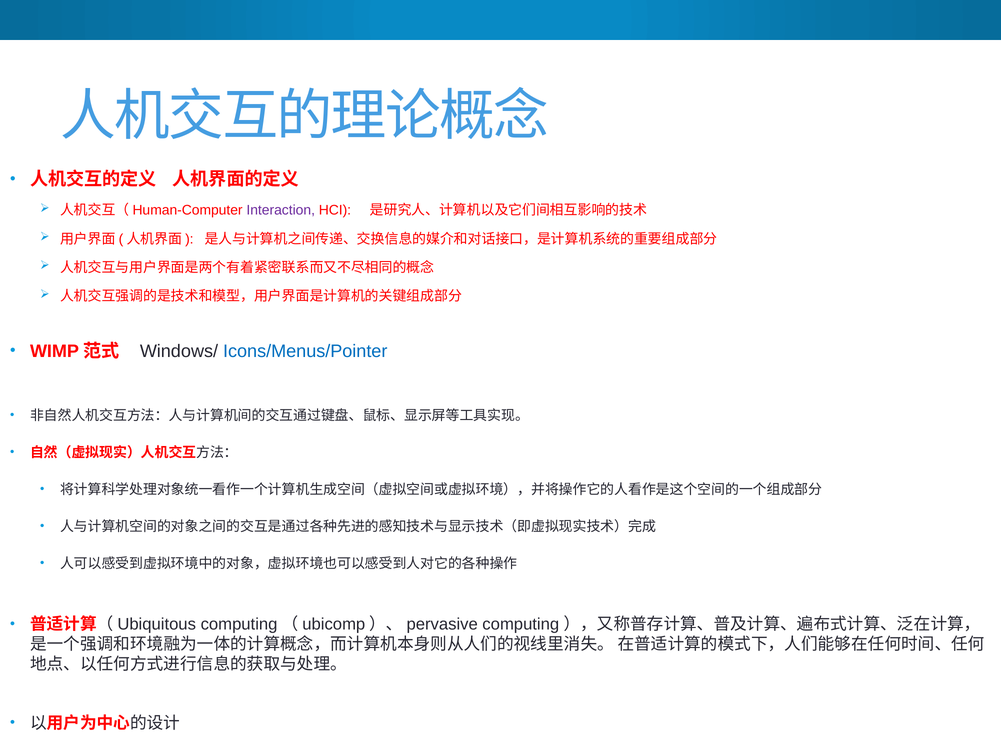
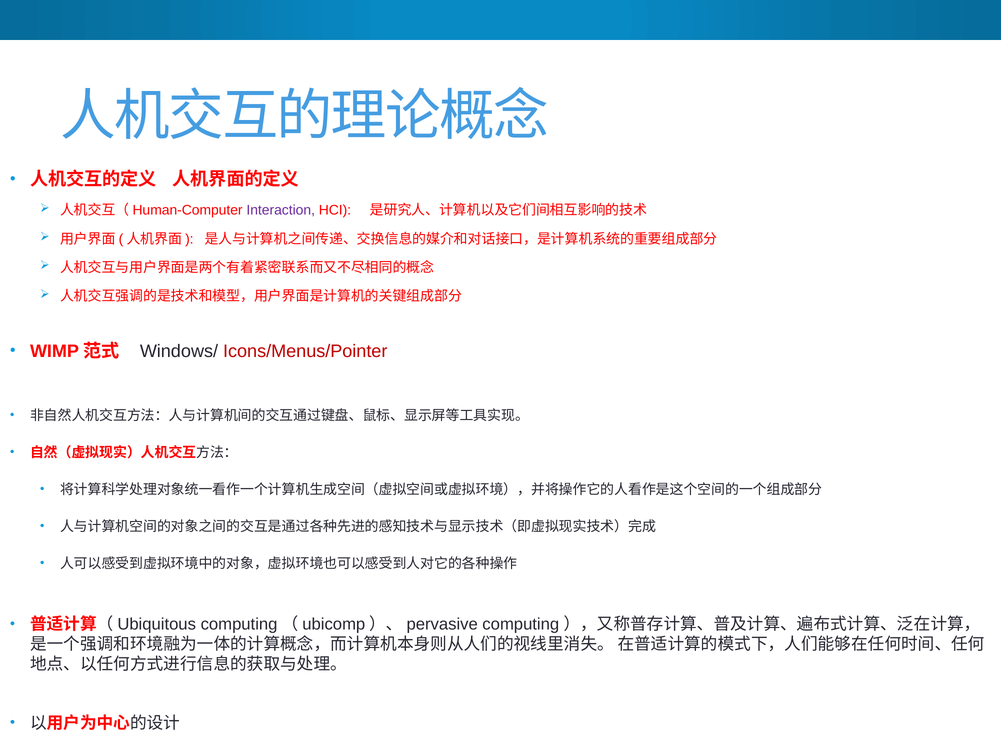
Icons/Menus/Pointer colour: blue -> red (305, 352)
